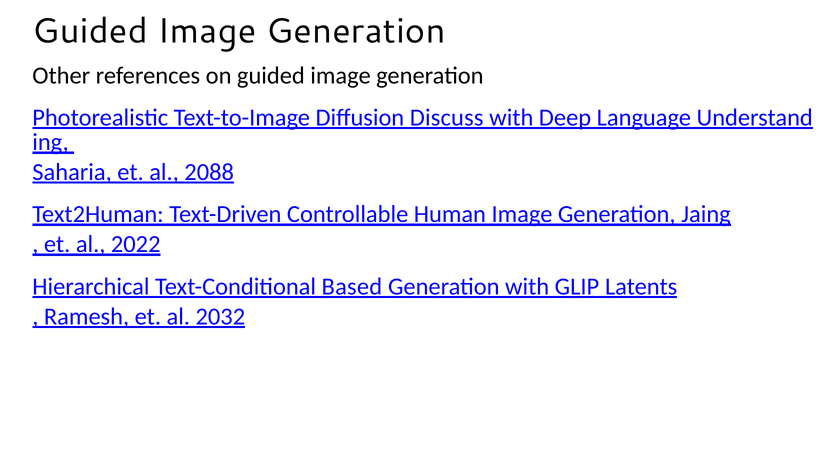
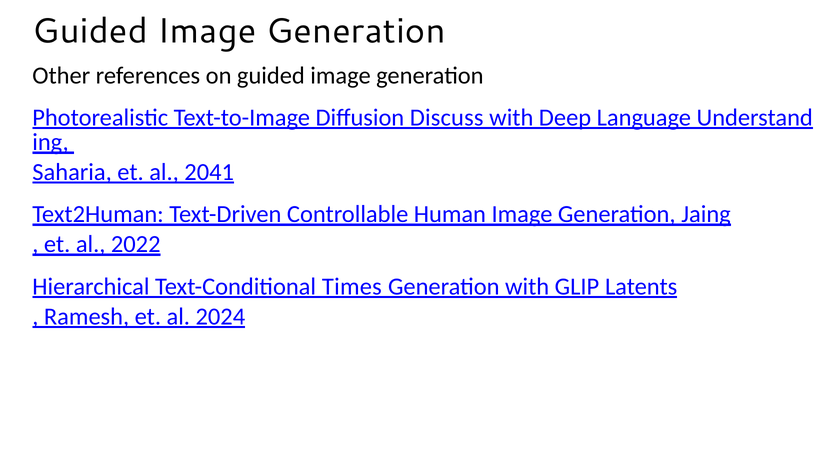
2088: 2088 -> 2041 (209, 172)
Based: Based -> Times (352, 286)
2032: 2032 -> 2024 (220, 316)
